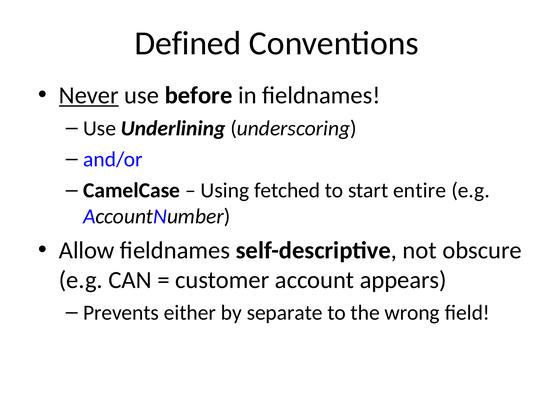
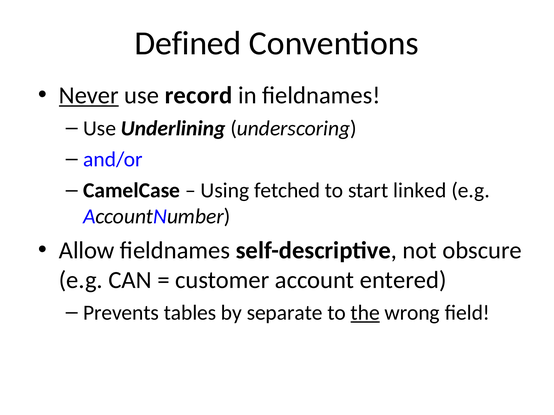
before: before -> record (198, 96)
entire: entire -> linked (420, 191)
appears: appears -> entered (403, 280)
either: either -> tables (190, 313)
the underline: none -> present (365, 313)
